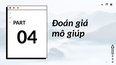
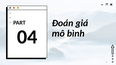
giúp: giúp -> bình (76, 34)
